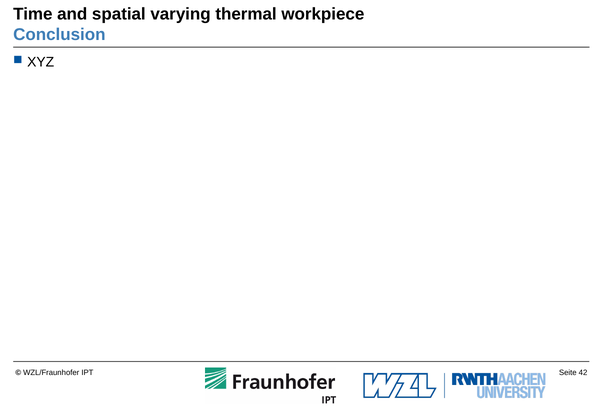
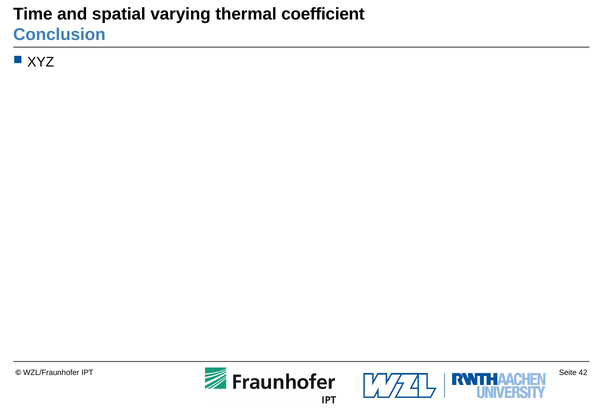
workpiece: workpiece -> coefficient (323, 14)
